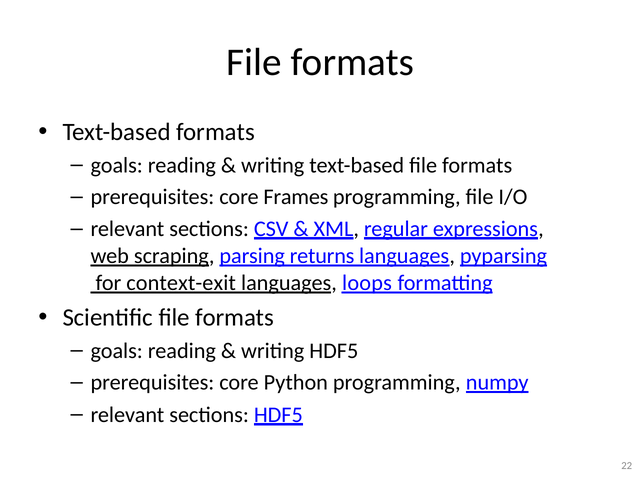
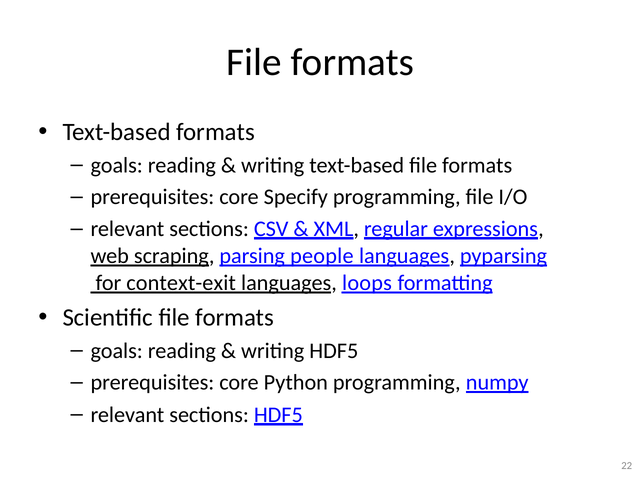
Frames: Frames -> Specify (296, 197)
returns: returns -> people (322, 256)
